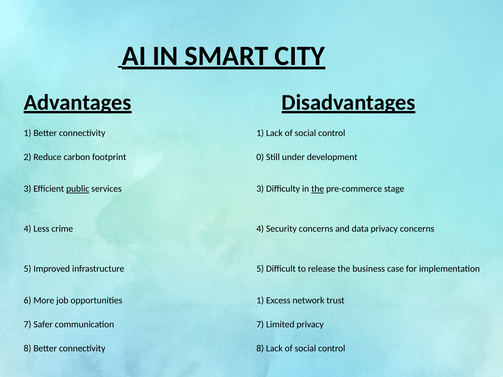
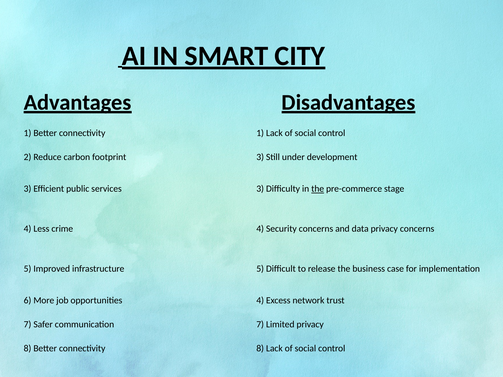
footprint 0: 0 -> 3 (260, 157)
public underline: present -> none (78, 189)
opportunities 1: 1 -> 4 (260, 301)
